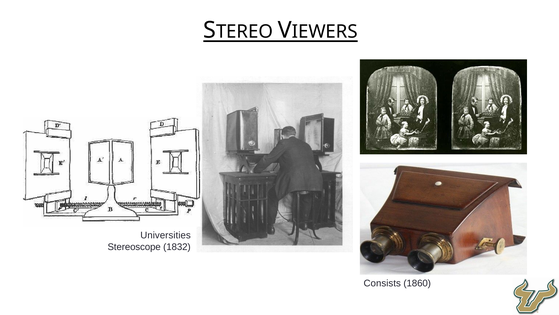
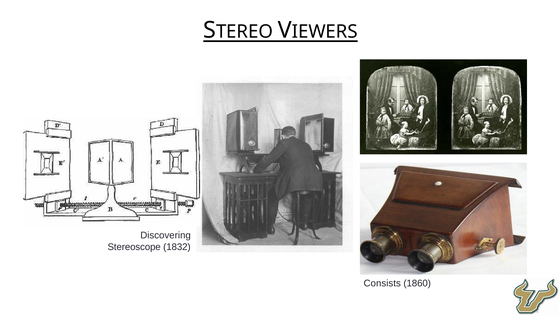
Universities: Universities -> Discovering (166, 235)
